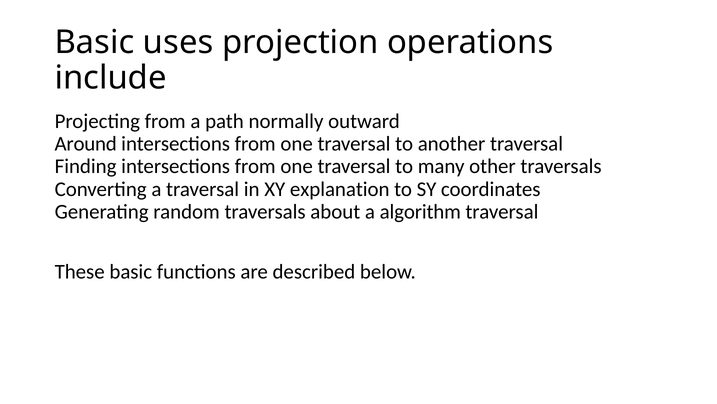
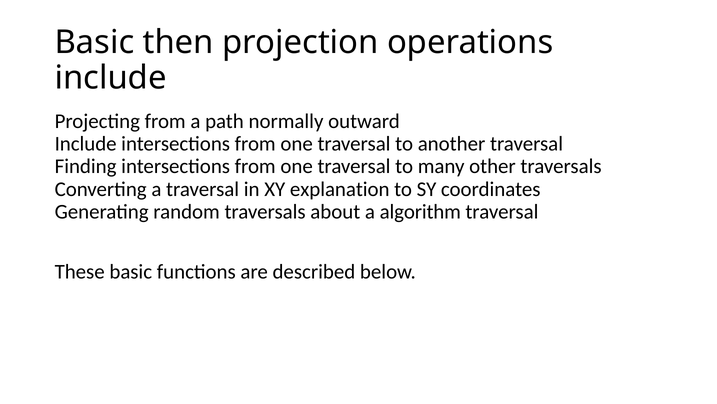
uses: uses -> then (178, 42)
Around: Around -> Include (86, 144)
